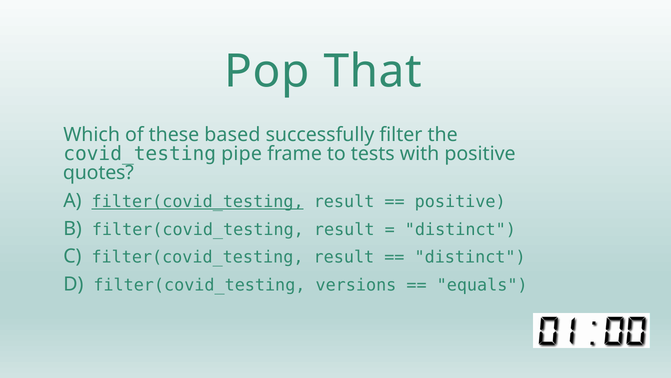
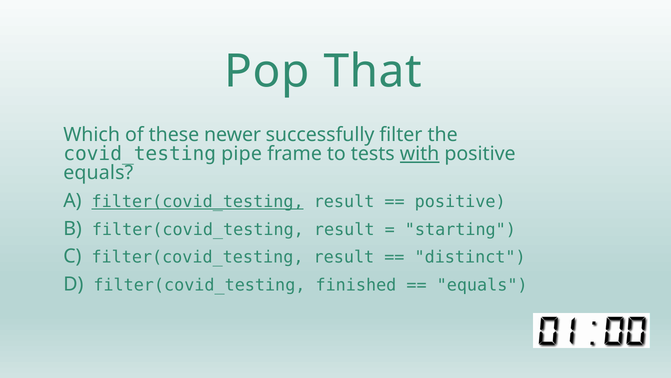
based: based -> newer (233, 134)
with underline: none -> present (420, 154)
quotes: quotes -> equals (98, 173)
distinct: distinct -> starting (460, 229)
versions: versions -> finished (356, 285)
